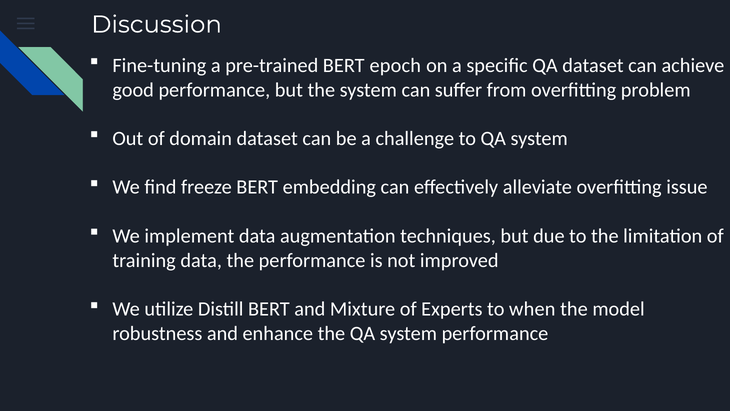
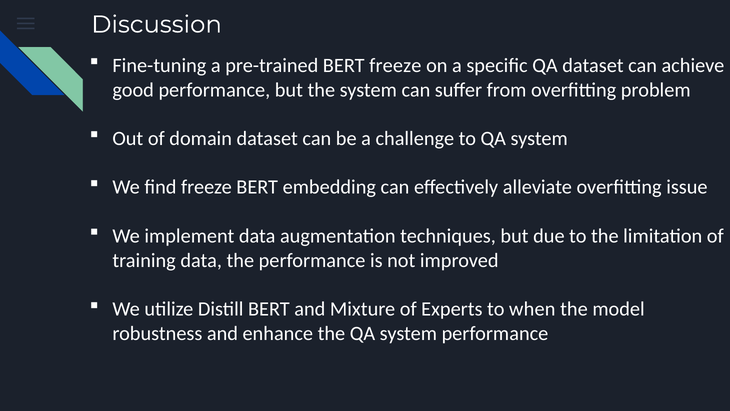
BERT epoch: epoch -> freeze (395, 65)
